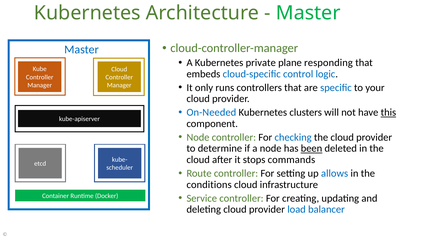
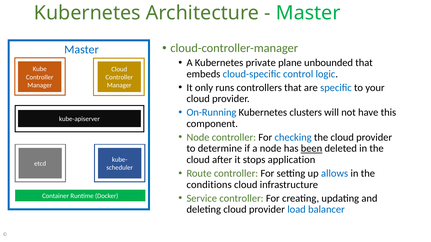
responding: responding -> unbounded (329, 63)
On-Needed: On-Needed -> On-Running (211, 113)
this underline: present -> none (388, 113)
commands: commands -> application (291, 160)
